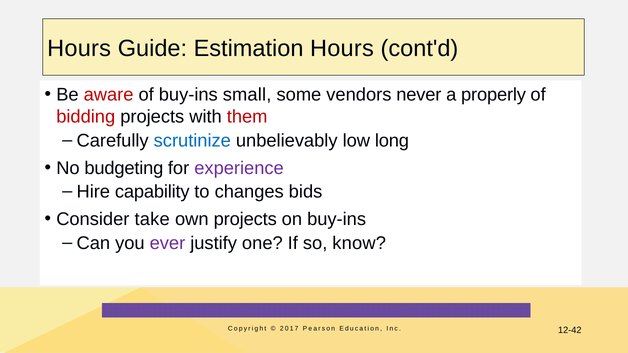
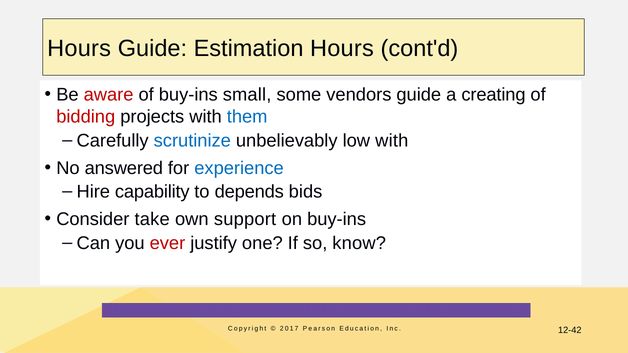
vendors never: never -> guide (419, 95)
properly: properly -> creating (494, 95)
them colour: red -> blue (247, 117)
low long: long -> with (392, 141)
budgeting: budgeting -> answered (124, 168)
experience colour: purple -> blue (239, 168)
changes: changes -> depends (249, 192)
own projects: projects -> support (245, 219)
ever colour: purple -> red (167, 243)
